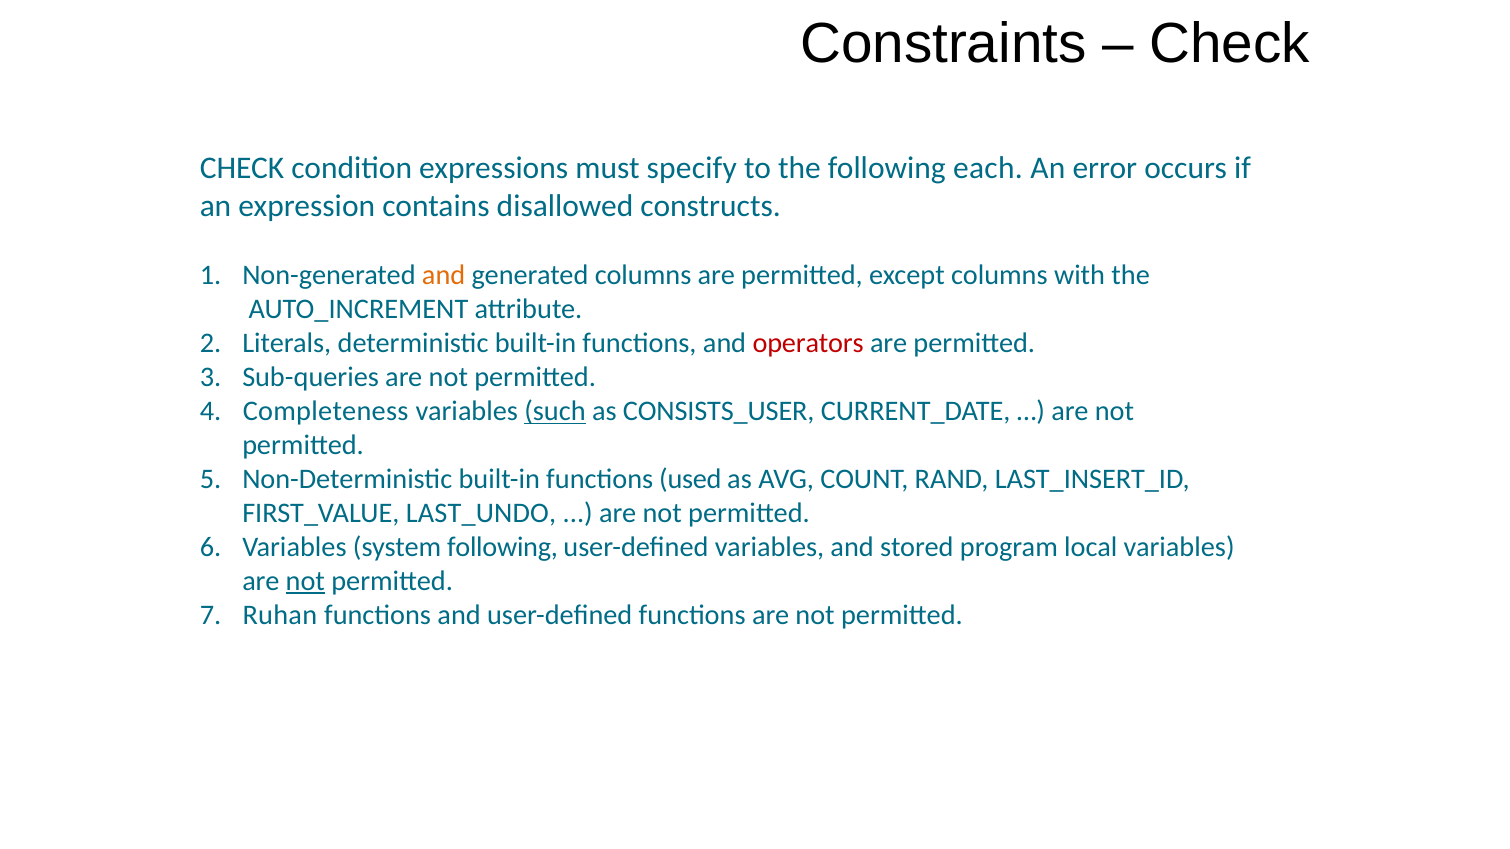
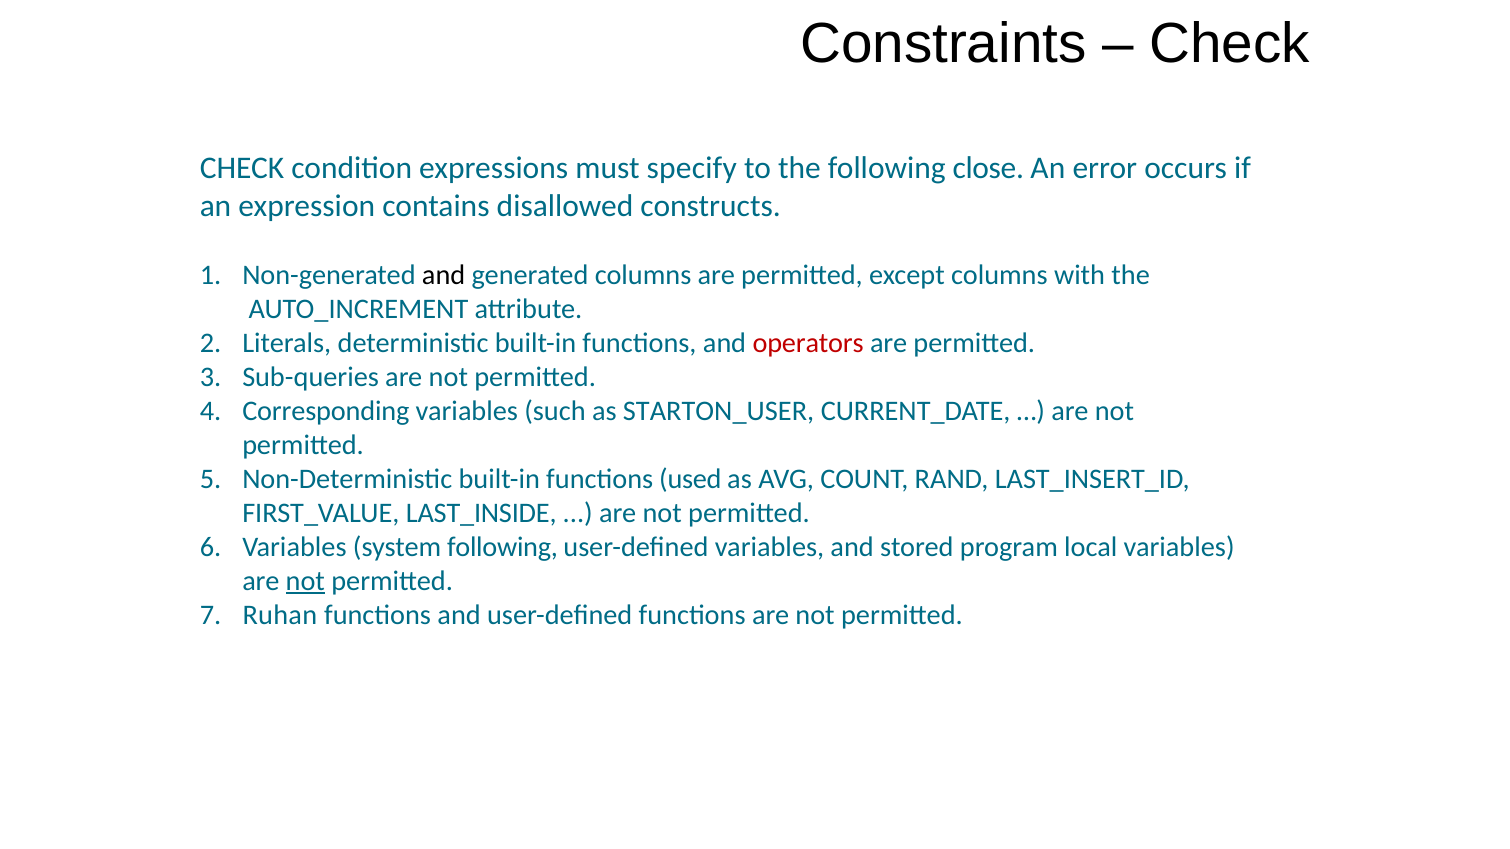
each: each -> close (988, 168)
and colour: orange -> black (444, 276)
Completeness: Completeness -> Corresponding (326, 412)
such underline: present -> none (555, 412)
CONSISTS_USER: CONSISTS_USER -> STARTON_USER (719, 412)
LAST_UNDO: LAST_UNDO -> LAST_INSIDE (481, 513)
